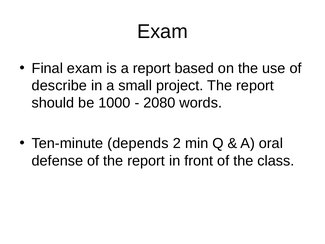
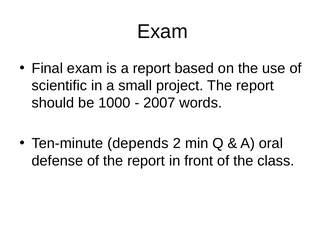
describe: describe -> scientific (59, 86)
2080: 2080 -> 2007 (159, 103)
